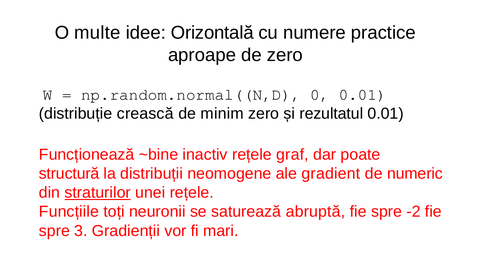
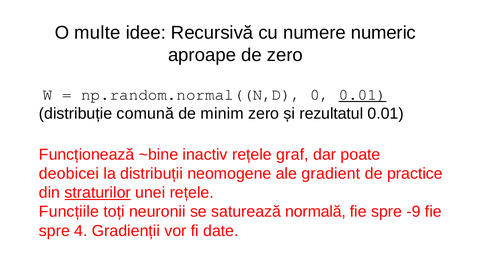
Orizontală: Orizontală -> Recursivă (212, 33)
practice: practice -> numeric (383, 33)
0.01 underline: none -> present (363, 95)
crească: crească -> comună (145, 114)
structură: structură -> deobicei (69, 174)
numeric: numeric -> practice (415, 174)
abruptă: abruptă -> normală (316, 212)
-2: -2 -> -9 (413, 212)
3: 3 -> 4 (81, 231)
mari: mari -> date (221, 231)
